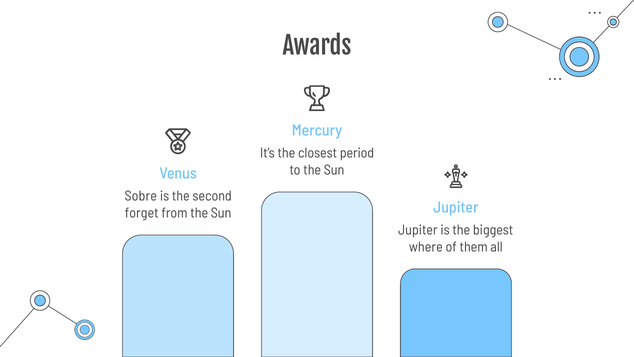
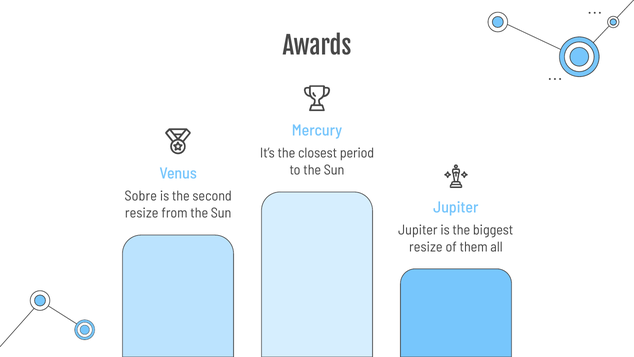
forget: forget -> resize (142, 213)
where: where -> resize (426, 247)
